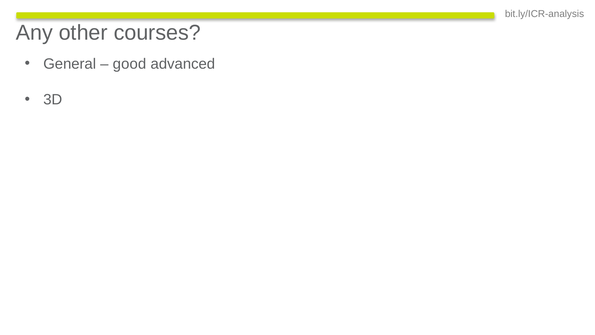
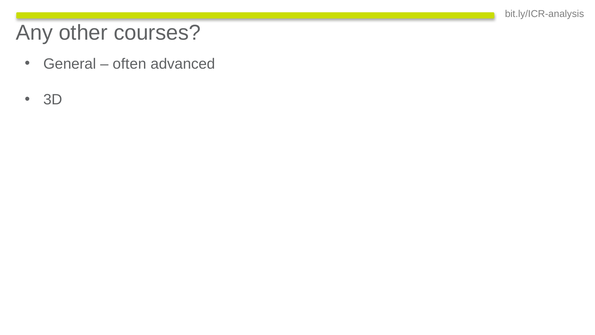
good: good -> often (129, 64)
